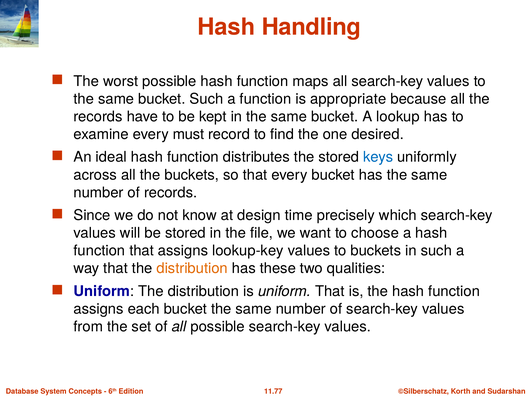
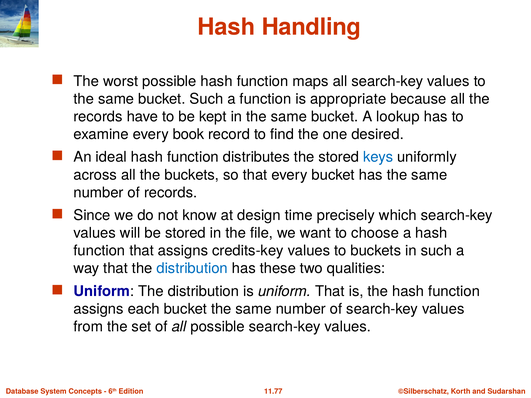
must: must -> book (189, 134)
lookup-key: lookup-key -> credits-key (248, 251)
distribution colour: orange -> blue (192, 269)
